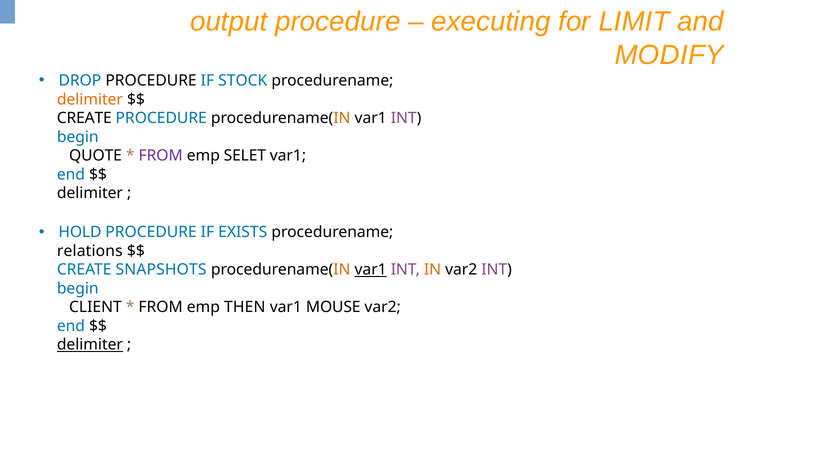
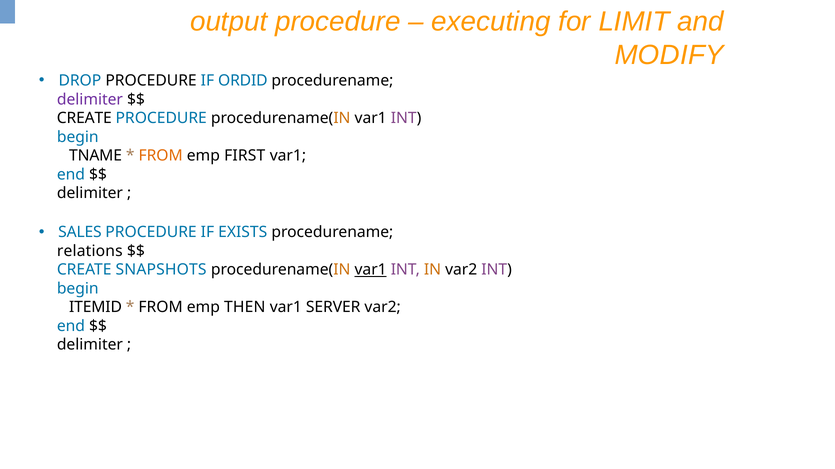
STOCK: STOCK -> ORDID (243, 81)
delimiter colour: orange -> purple (90, 99)
QUOTE: QUOTE -> TNAME (96, 156)
FROM colour: purple -> orange (161, 156)
SELET: SELET -> FIRST (245, 156)
HOLD: HOLD -> SALES (80, 233)
CLIENT: CLIENT -> ITEMID (96, 308)
MOUSE: MOUSE -> SERVER (333, 308)
delimiter underline: present -> none (90, 345)
